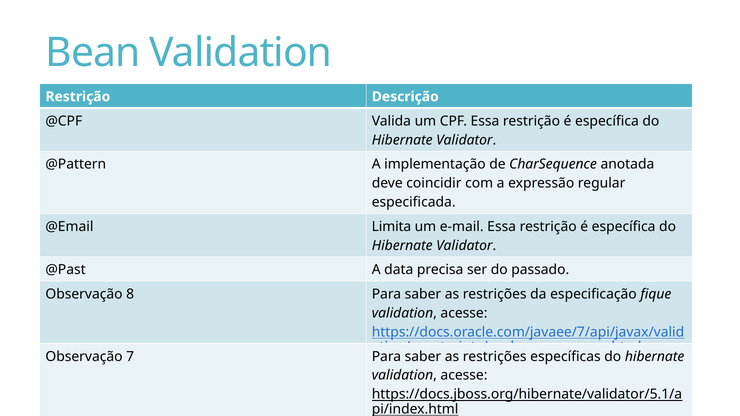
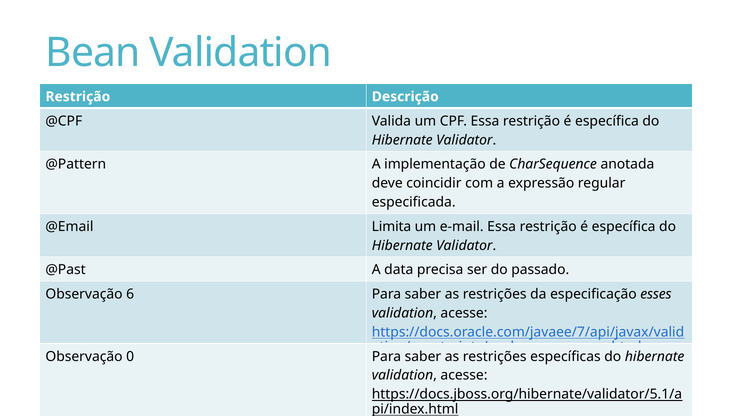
8: 8 -> 6 (130, 294)
fique: fique -> esses (656, 294)
7: 7 -> 0 (130, 357)
